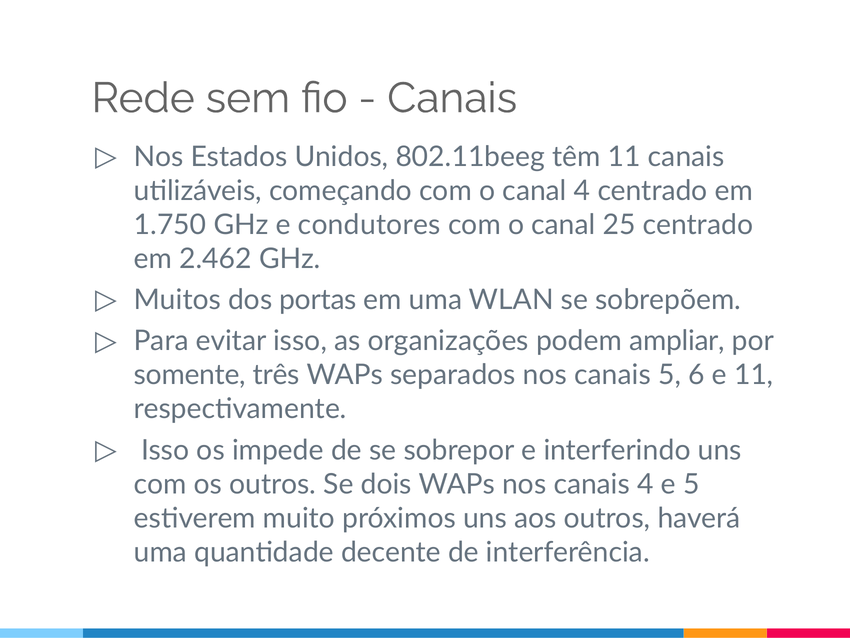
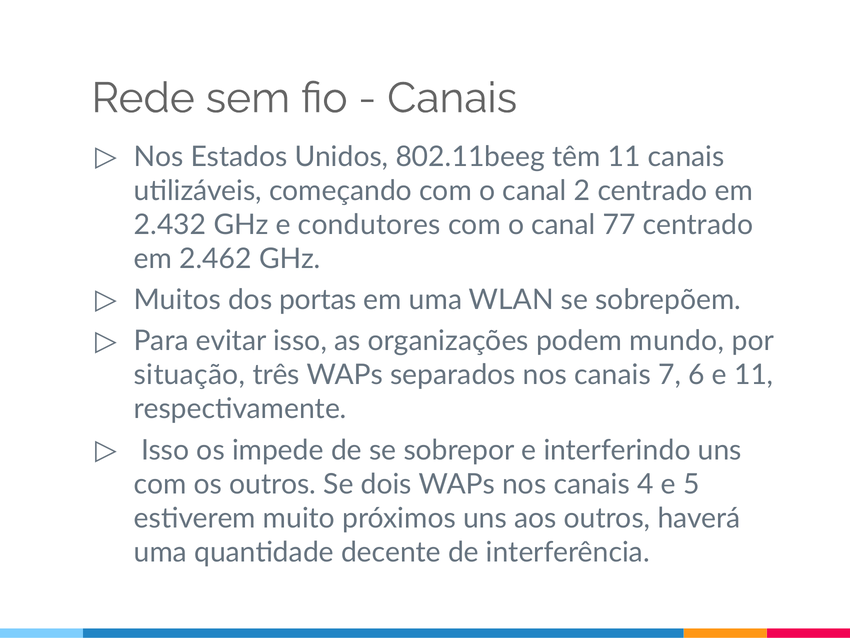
canal 4: 4 -> 2 (582, 191)
1.750: 1.750 -> 2.432 (170, 225)
25: 25 -> 77 (619, 225)
ampliar: ampliar -> mundo (677, 341)
somente: somente -> situação (190, 375)
canais 5: 5 -> 7 (670, 375)
